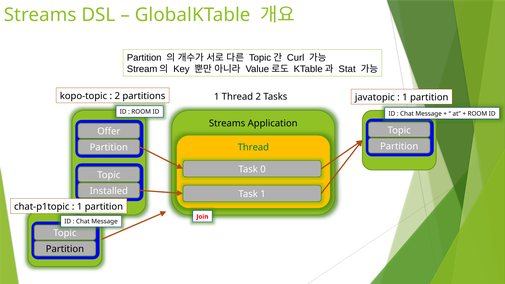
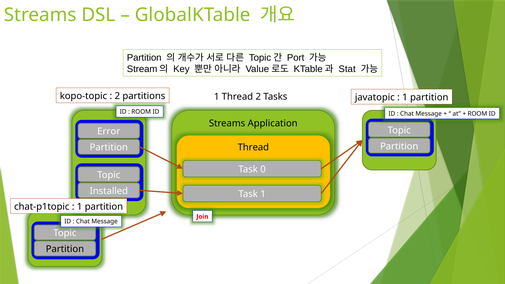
Curl: Curl -> Port (296, 58)
Offer: Offer -> Error (109, 131)
Thread colour: green -> black (253, 147)
